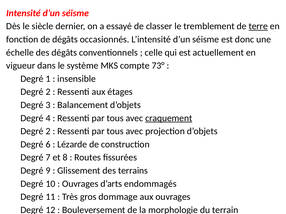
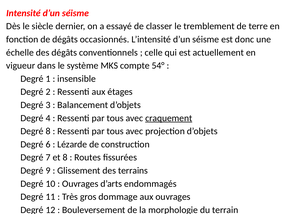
terre underline: present -> none (258, 26)
73°: 73° -> 54° (158, 66)
2: 2 -> 8 (48, 132)
